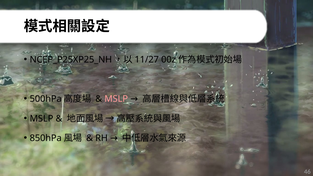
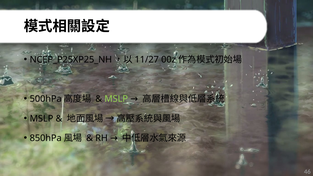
MSLP colour: pink -> light green (116, 99)
